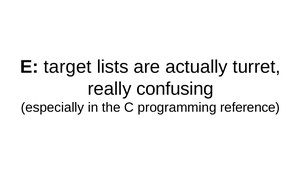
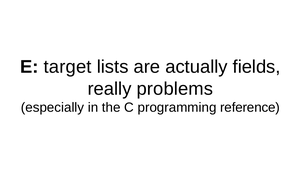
turret: turret -> fields (257, 67)
confusing: confusing -> problems (175, 89)
